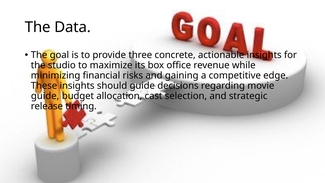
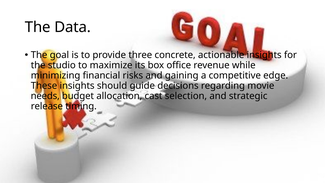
guide: guide -> needs (45, 96)
